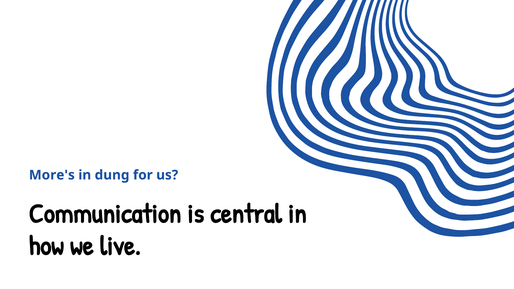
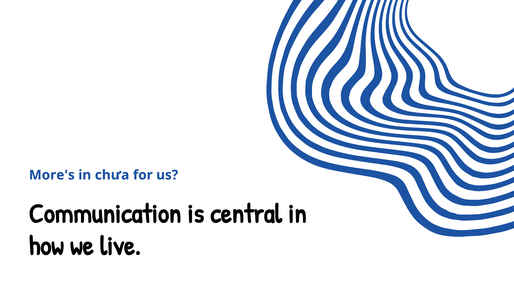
dung: dung -> chưa (112, 175)
